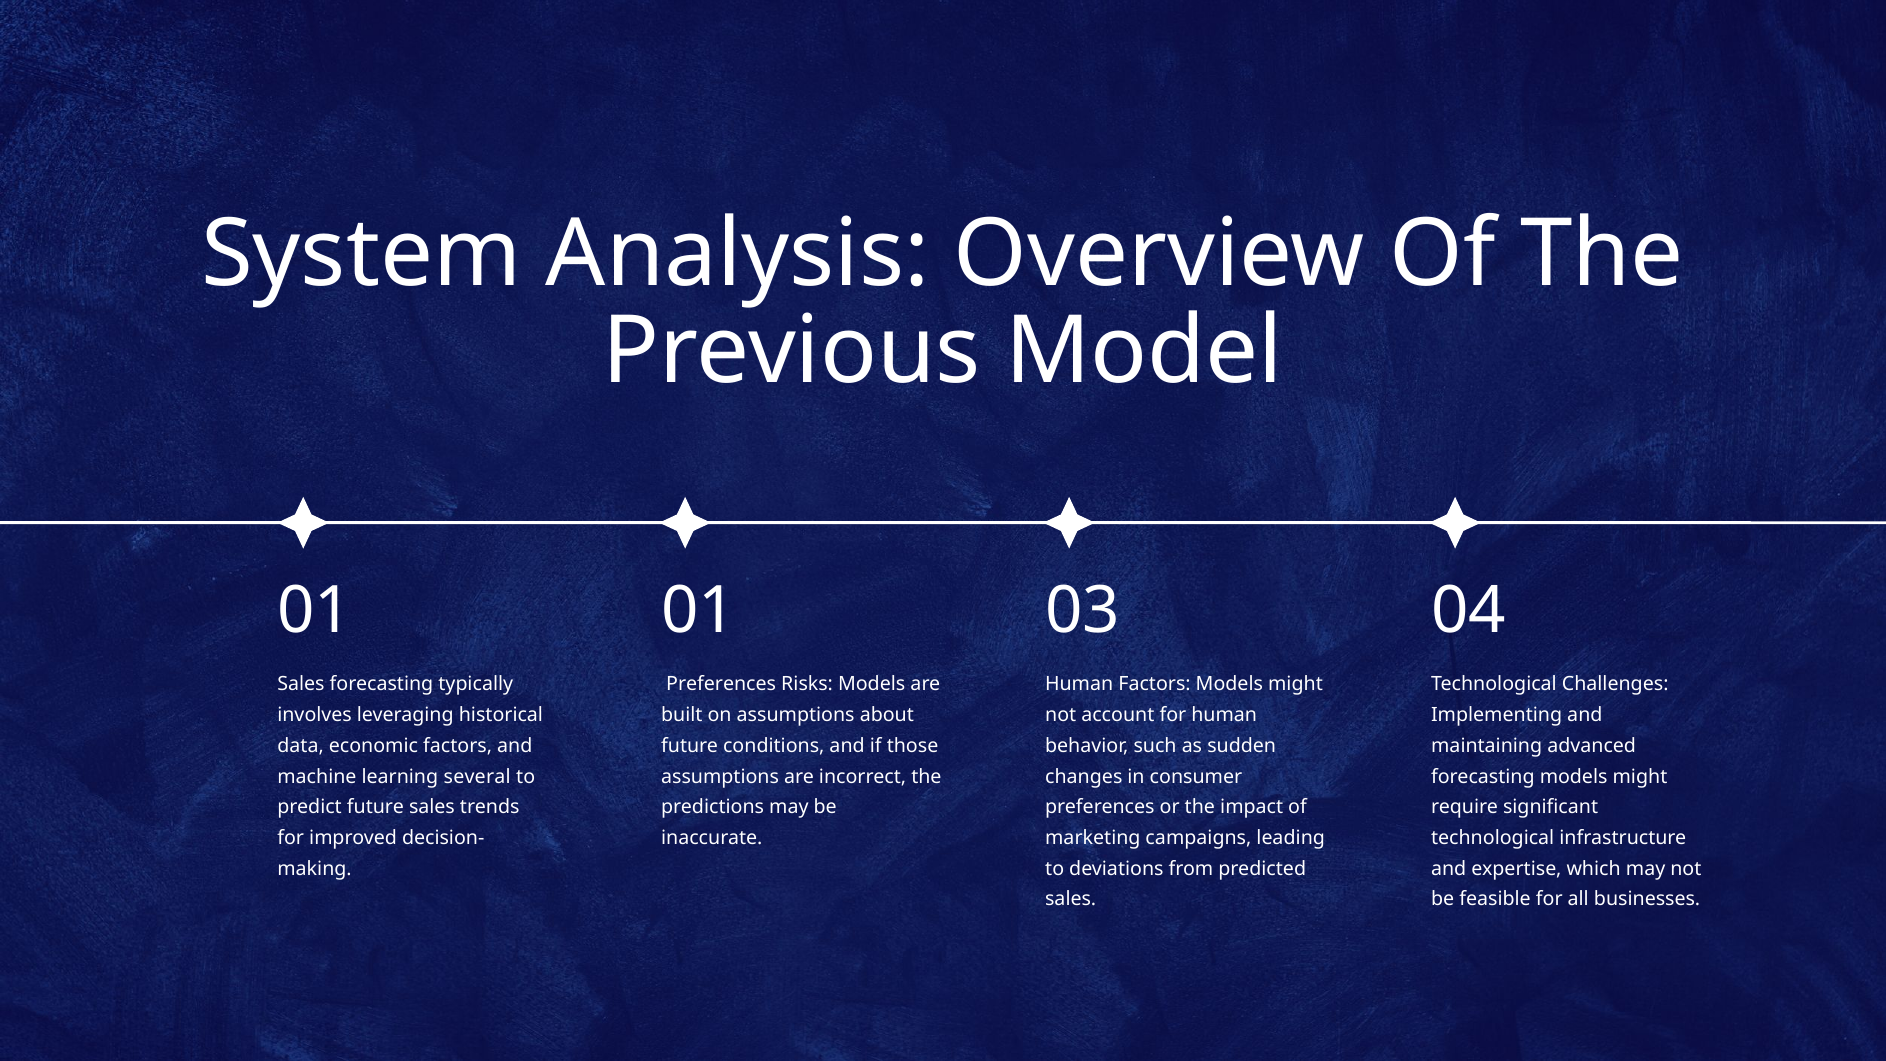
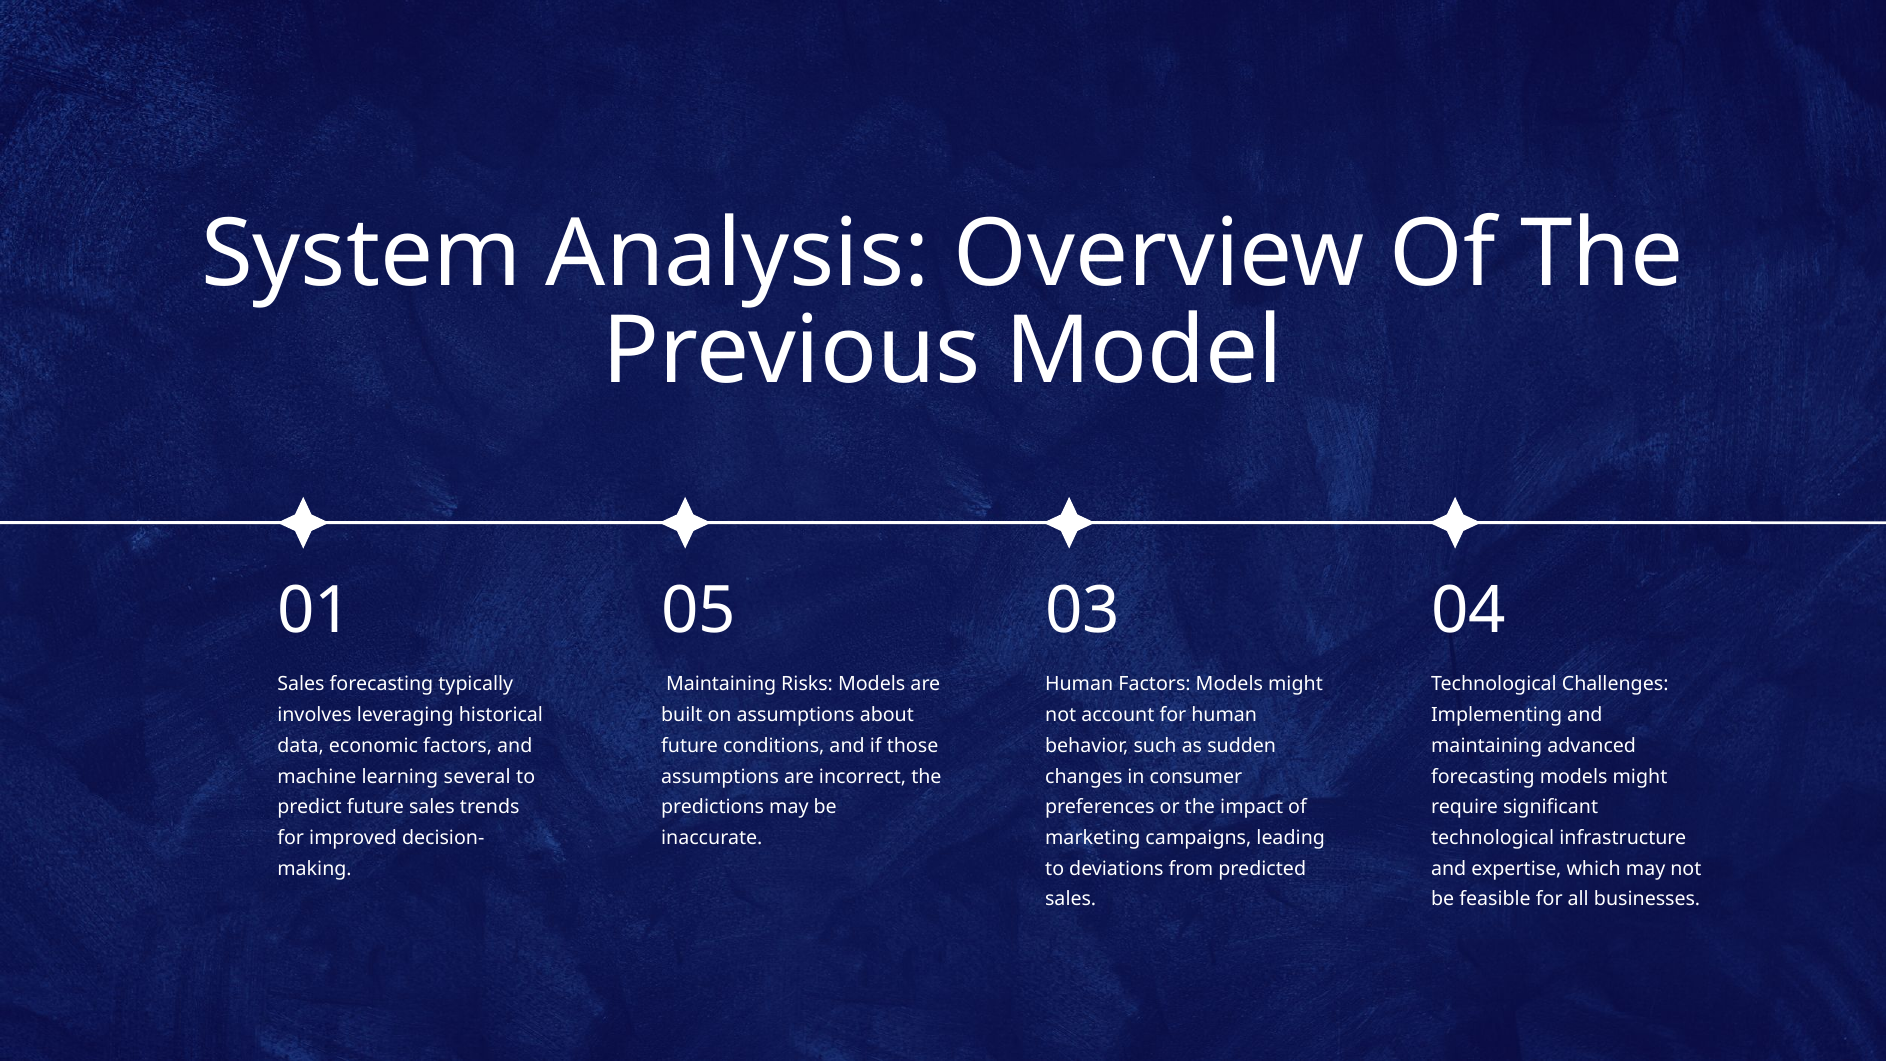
01 01: 01 -> 05 (699, 611)
Preferences: Preferences -> Maintaining (721, 684)
